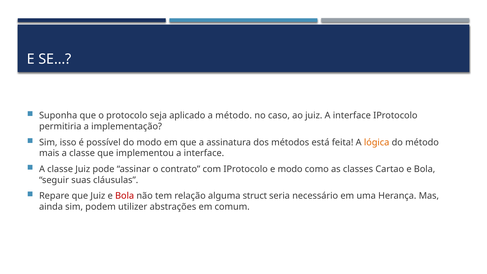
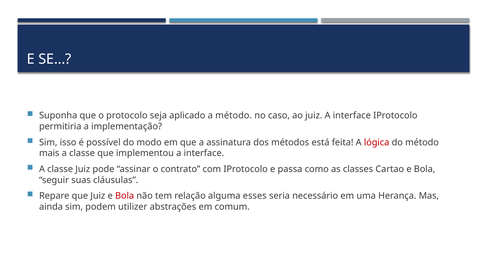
lógica colour: orange -> red (377, 142)
e modo: modo -> passa (290, 169)
struct: struct -> esses (255, 196)
